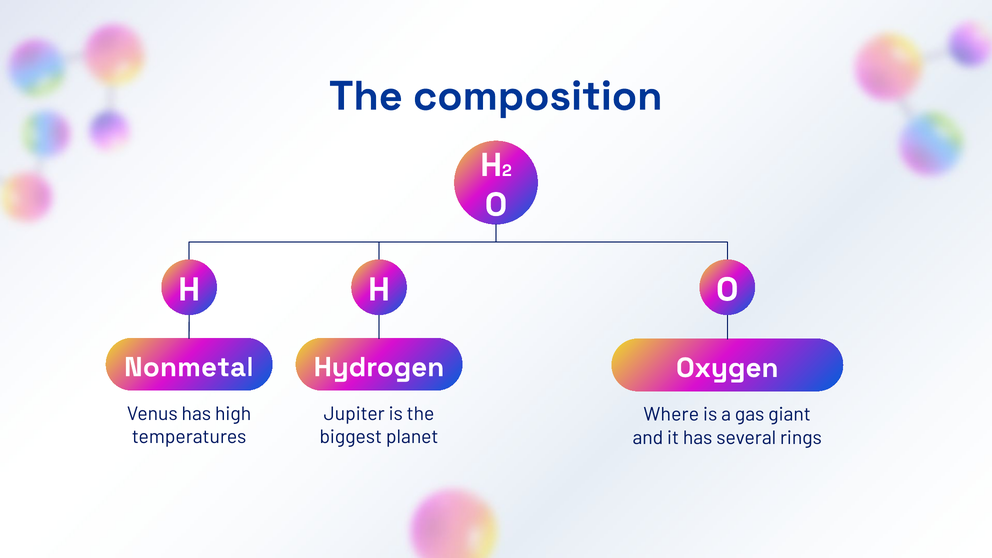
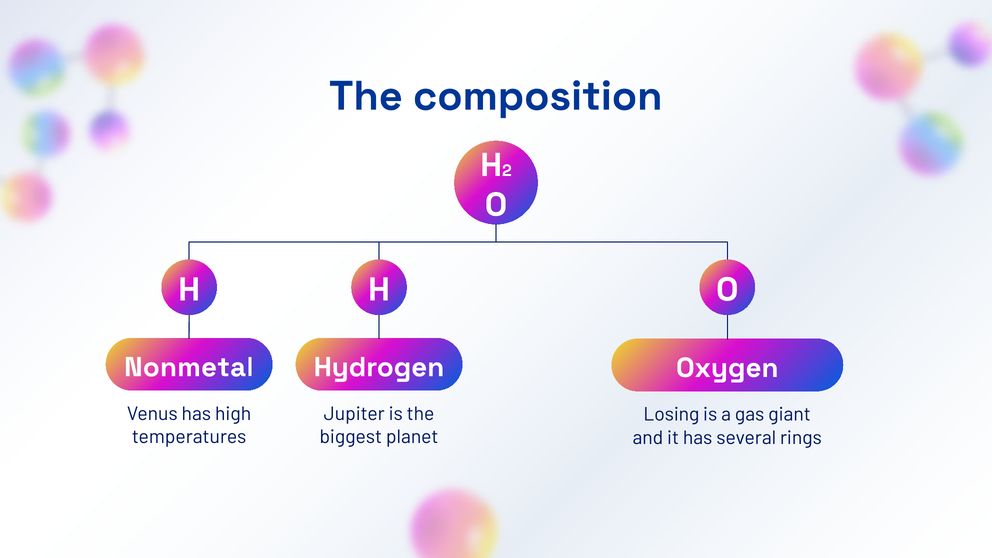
Where: Where -> Losing (671, 415)
